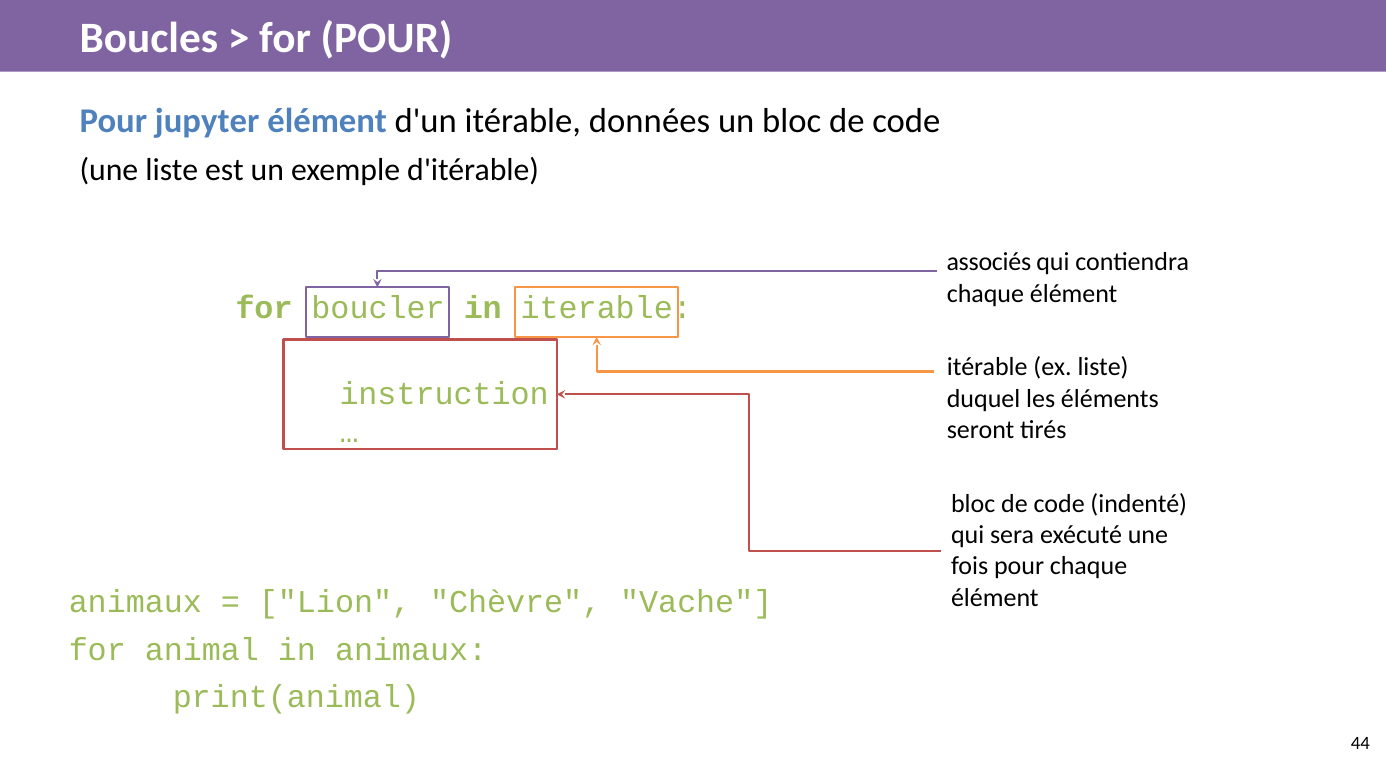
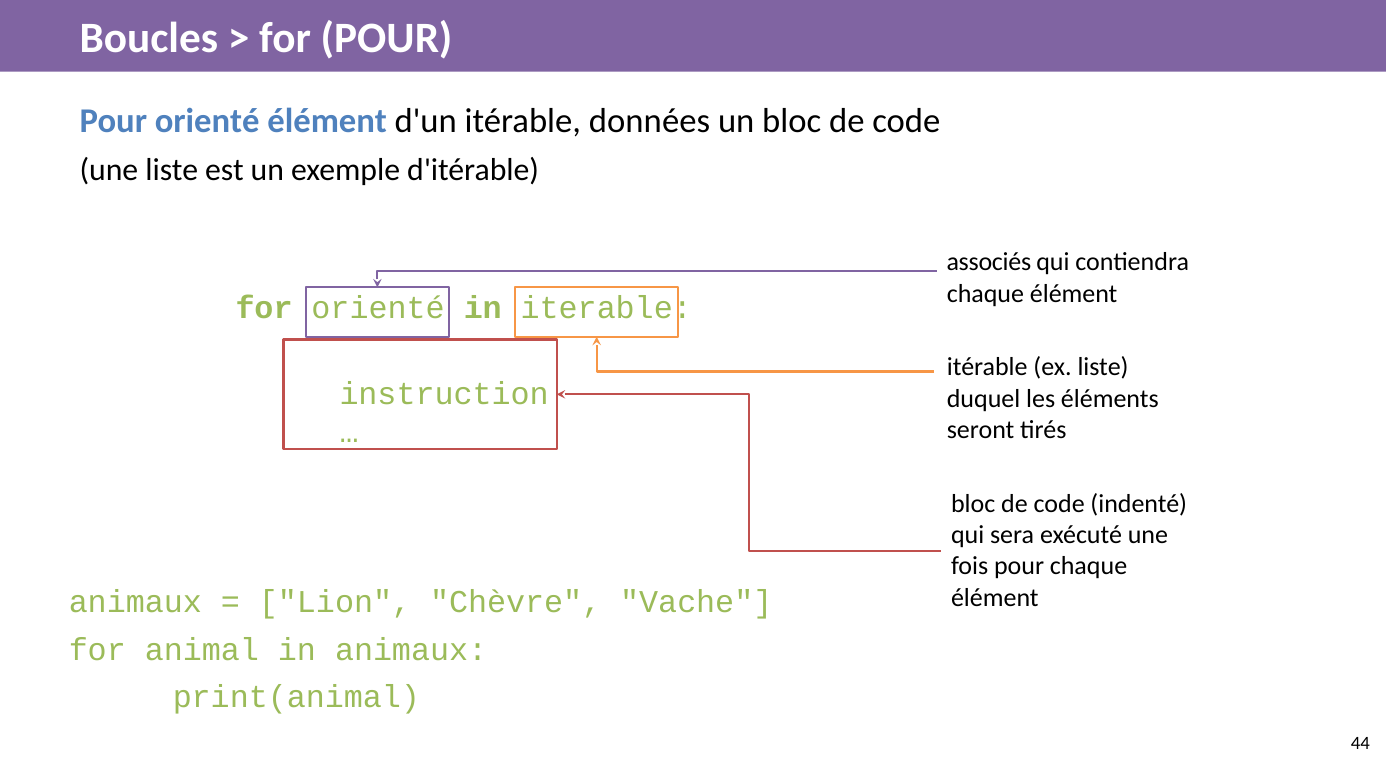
Pour jupyter: jupyter -> orienté (207, 121)
for boucler: boucler -> orienté (378, 308)
